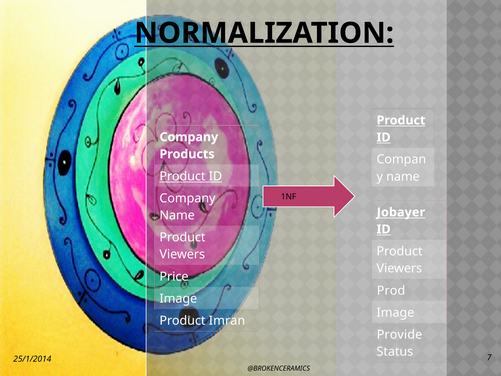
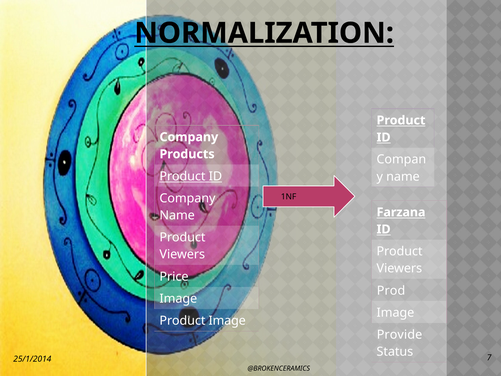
Jobayer: Jobayer -> Farzana (401, 212)
Product Imran: Imran -> Image (227, 321)
